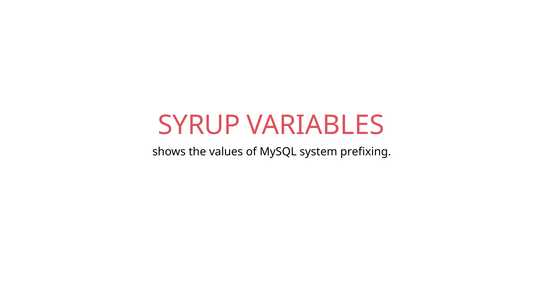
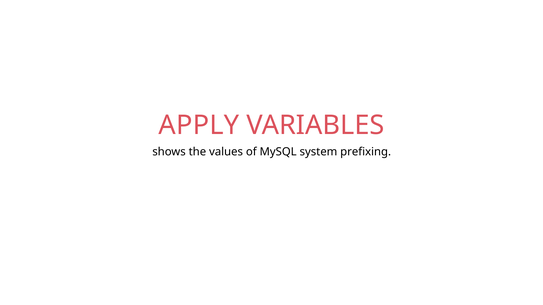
SYRUP: SYRUP -> APPLY (199, 125)
